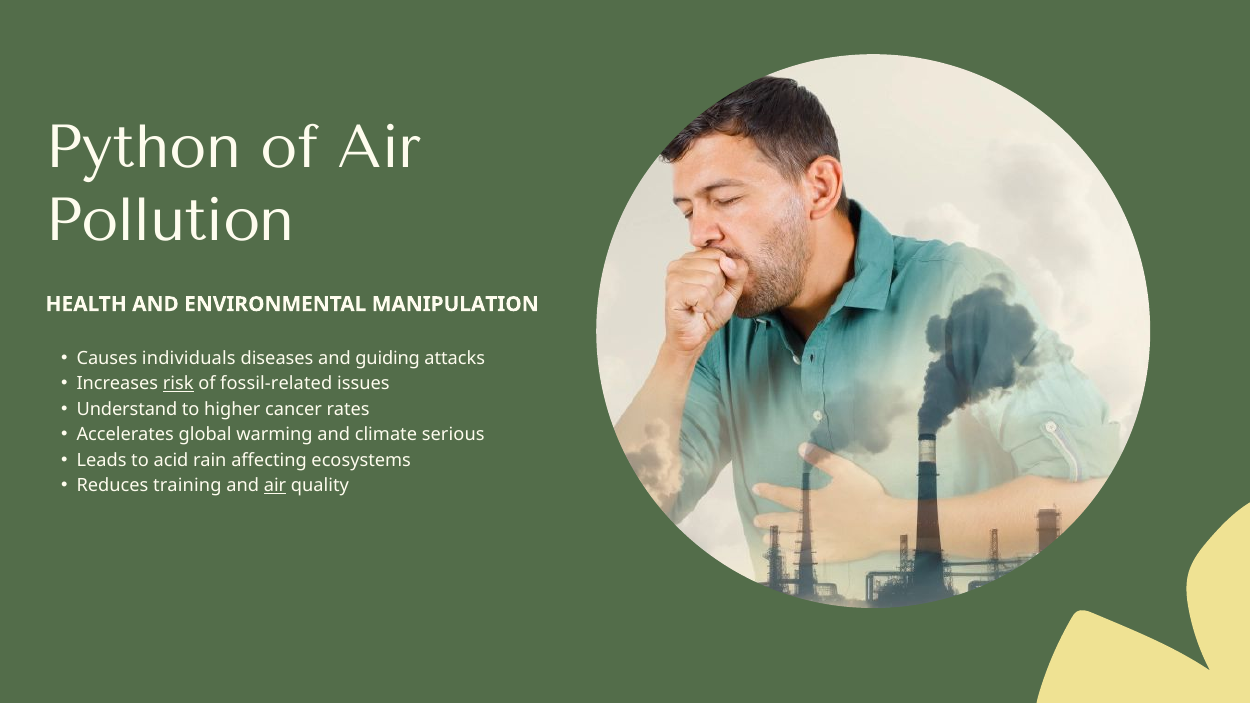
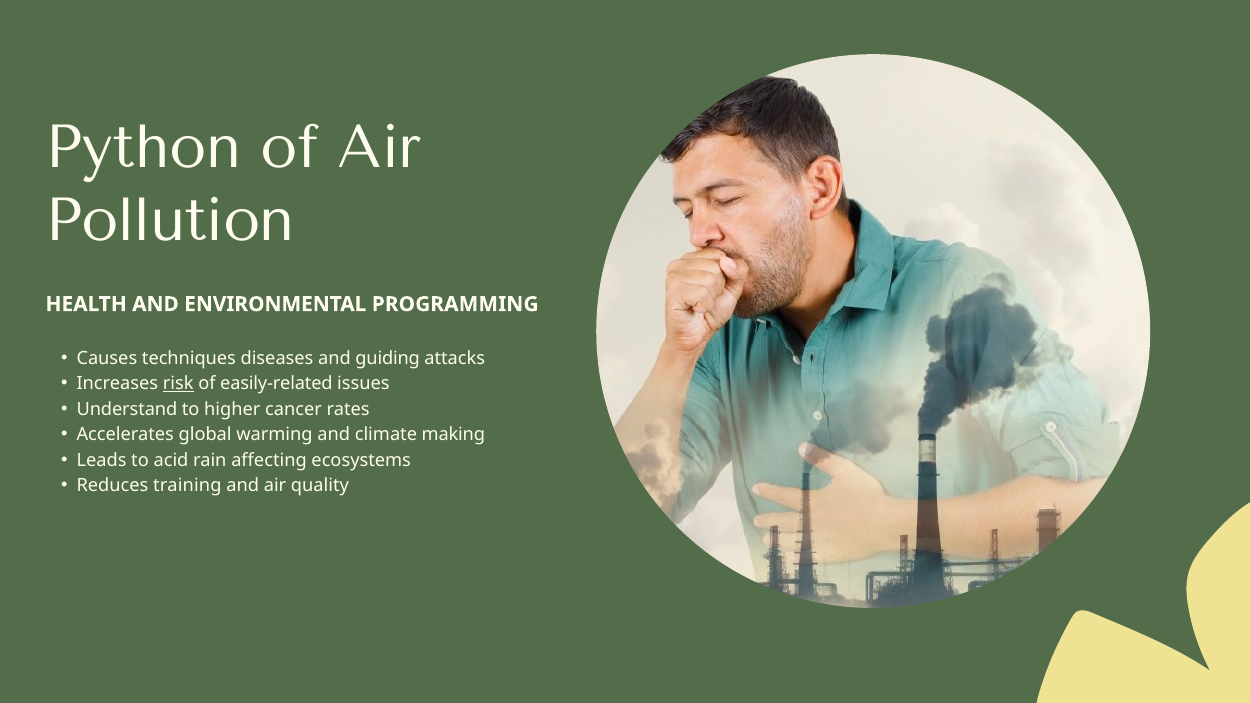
MANIPULATION: MANIPULATION -> PROGRAMMING (455, 304)
individuals: individuals -> techniques (189, 358)
fossil-related: fossil-related -> easily-related (276, 384)
serious: serious -> making (453, 435)
air underline: present -> none (275, 486)
